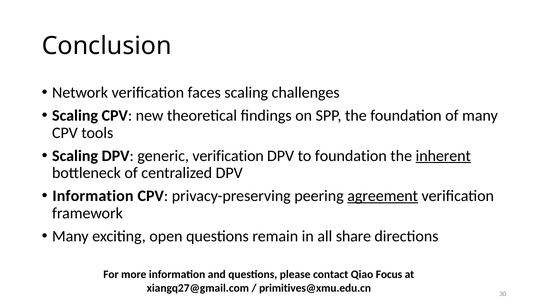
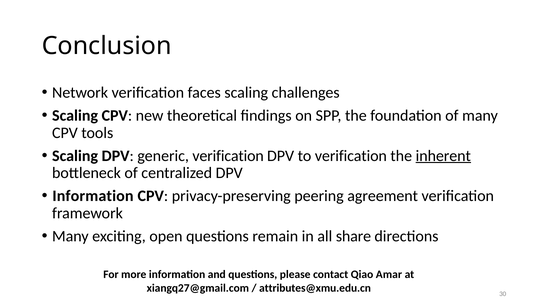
to foundation: foundation -> verification (351, 156)
agreement underline: present -> none (383, 196)
Focus: Focus -> Amar (389, 275)
primitives@xmu.edu.cn: primitives@xmu.edu.cn -> attributes@xmu.edu.cn (315, 288)
